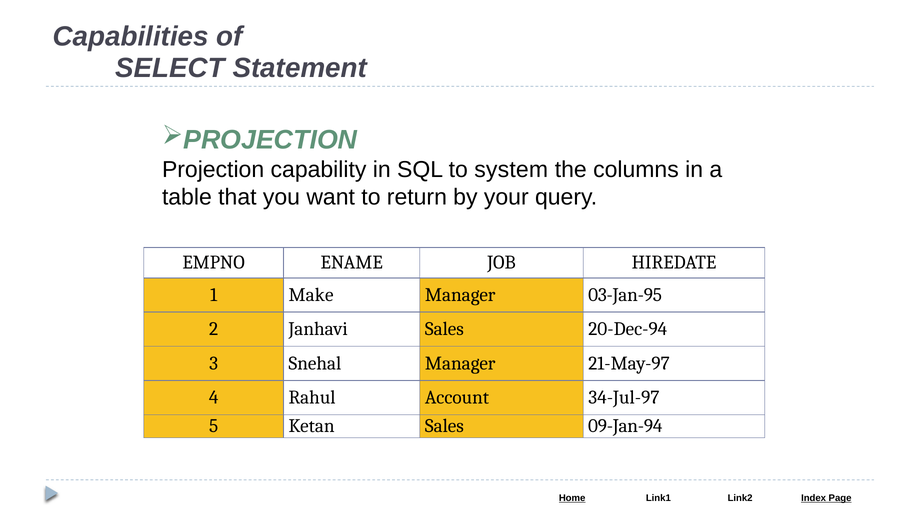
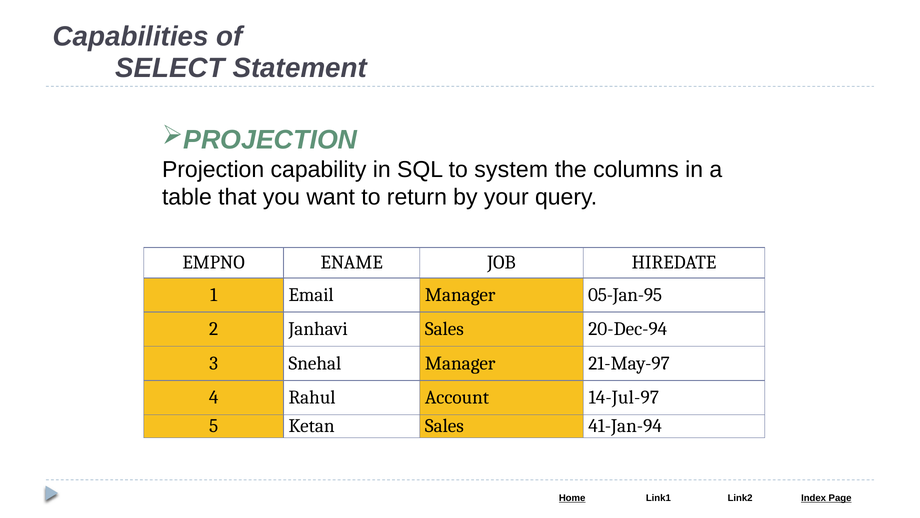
Make: Make -> Email (311, 295)
03-Jan-95: 03-Jan-95 -> 05-Jan-95 (625, 295)
34-Jul-97: 34-Jul-97 -> 14-Jul-97 (624, 397)
09-Jan-94: 09-Jan-94 -> 41-Jan-94 (625, 426)
